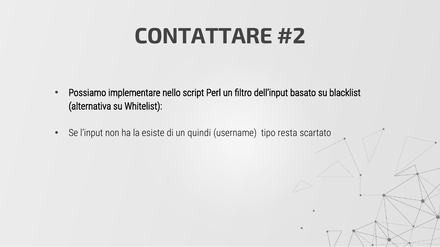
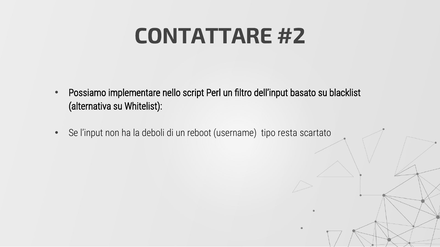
esiste: esiste -> deboli (153, 133)
quindi: quindi -> reboot (199, 133)
